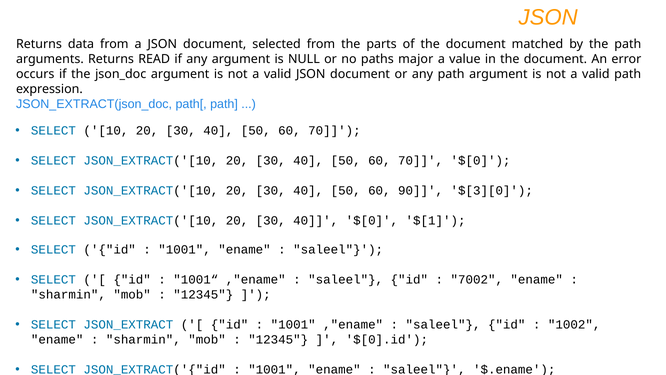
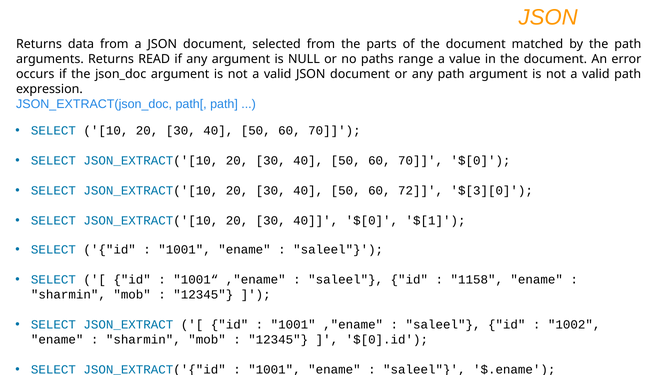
major: major -> range (416, 59)
90: 90 -> 72 (421, 190)
7002: 7002 -> 1158 (477, 279)
